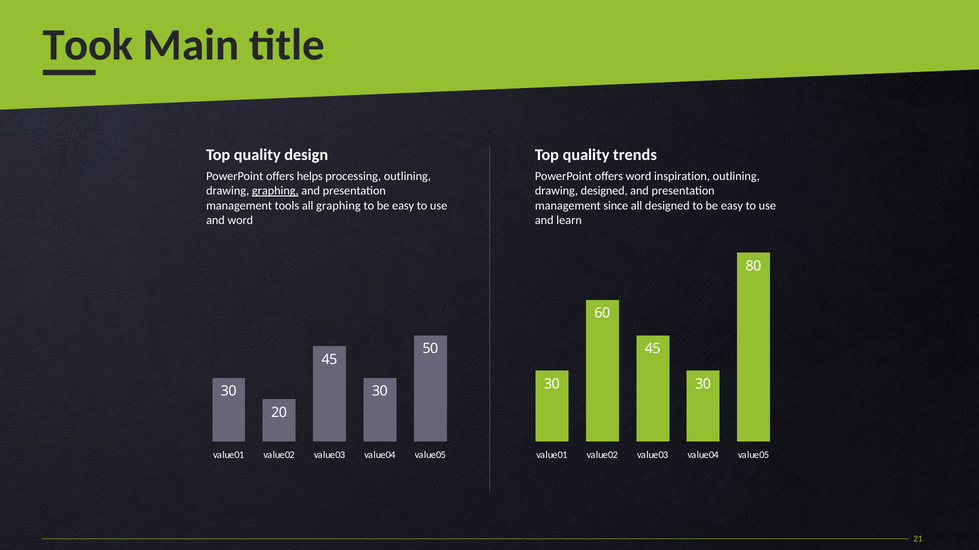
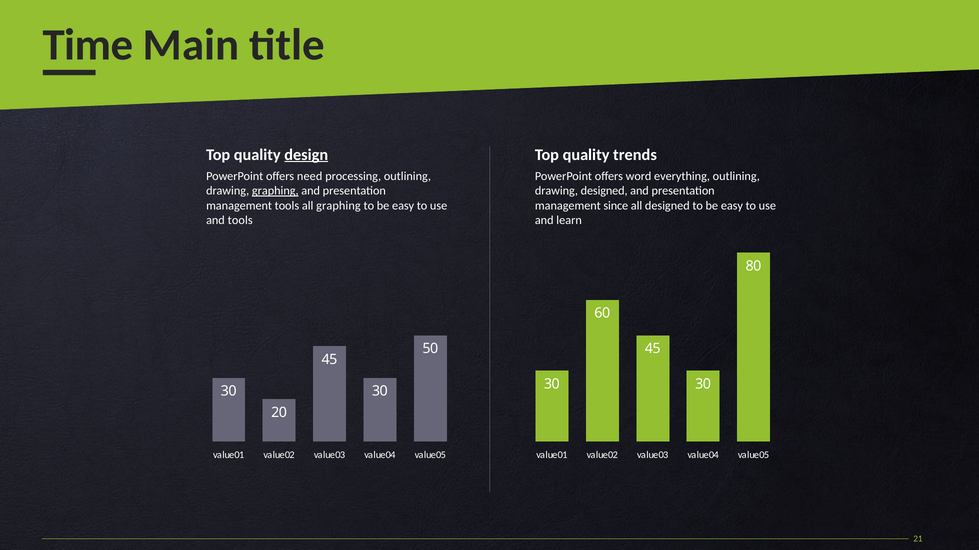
Took: Took -> Time (88, 45)
design underline: none -> present (306, 155)
helps: helps -> need (310, 176)
inspiration: inspiration -> everything (682, 176)
and word: word -> tools (240, 220)
